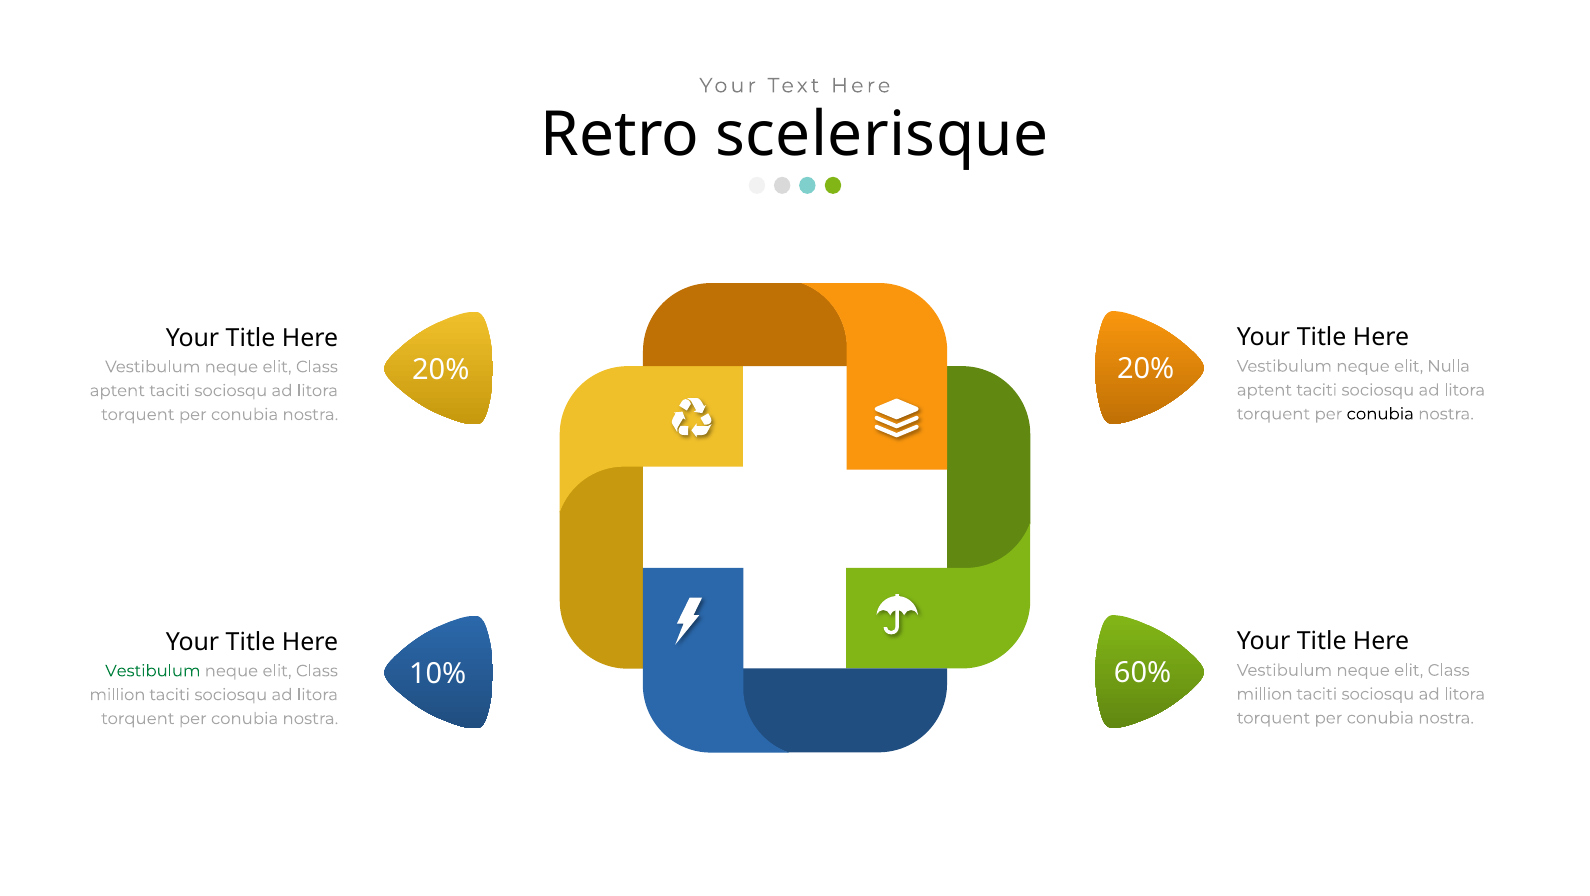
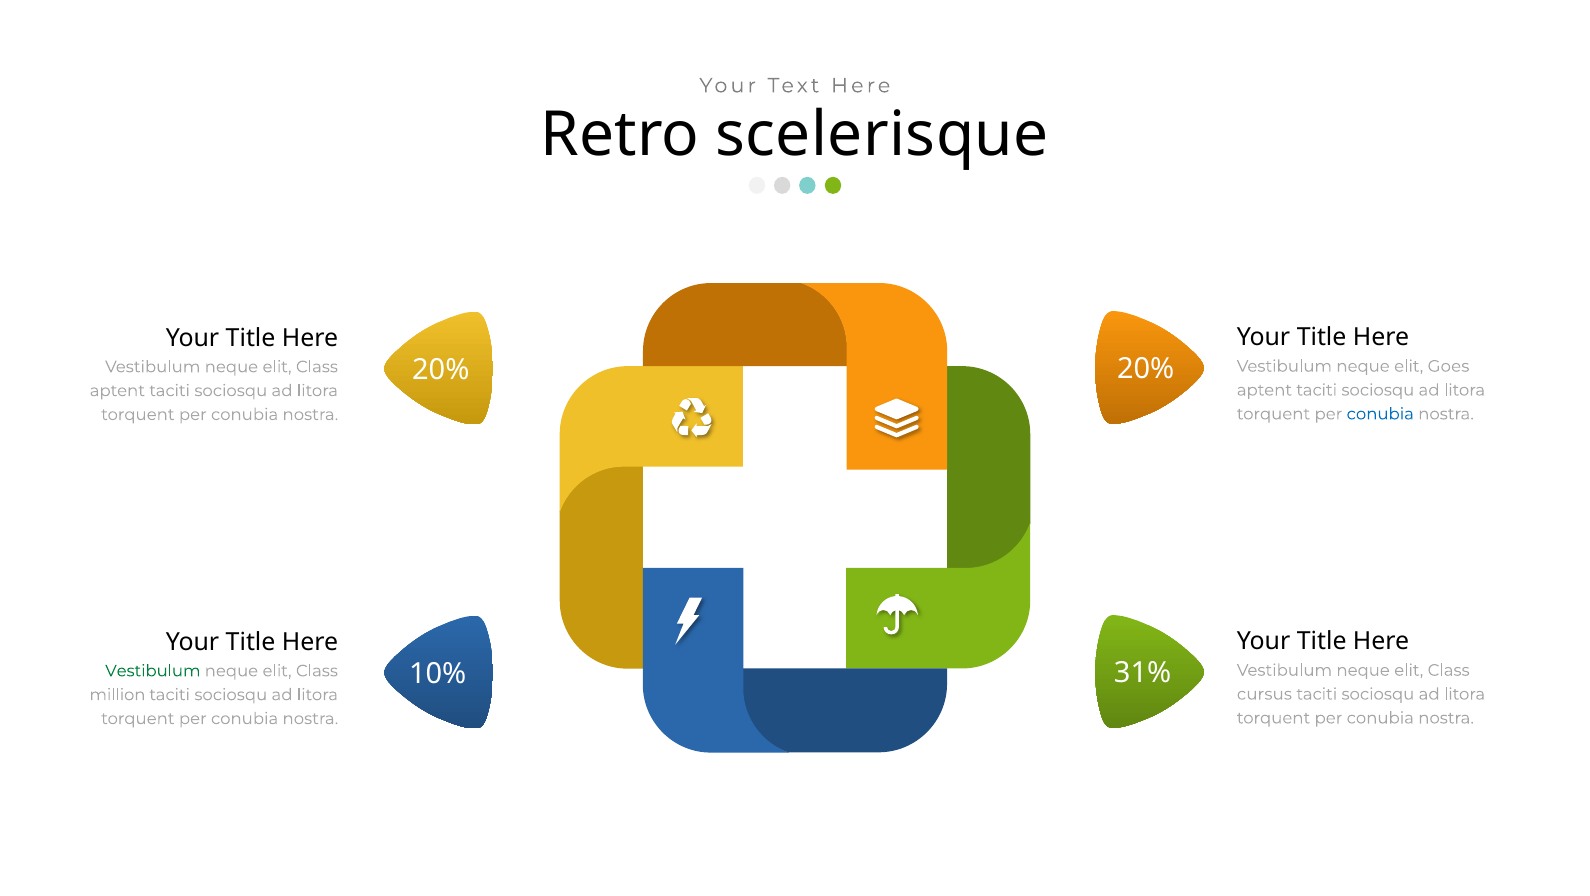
Nulla: Nulla -> Goes (1448, 366)
conubia colour: black -> blue (1380, 414)
60%: 60% -> 31% (1143, 673)
million: million -> cursus (1264, 694)
